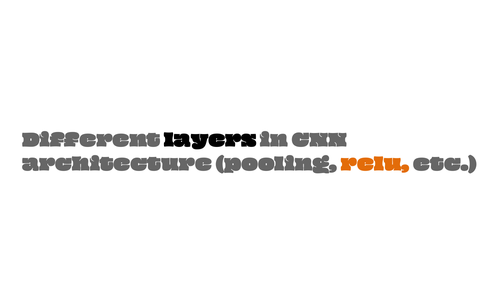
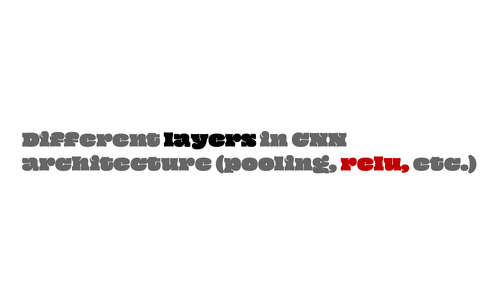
relu colour: orange -> red (375, 165)
